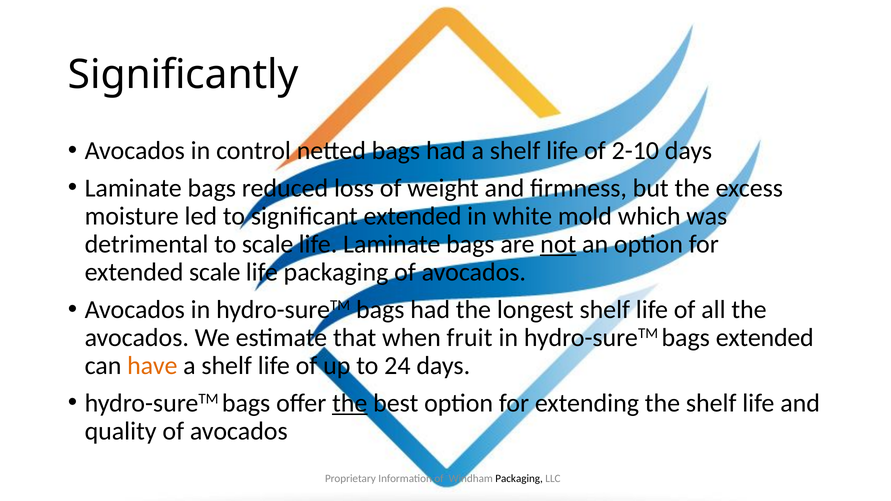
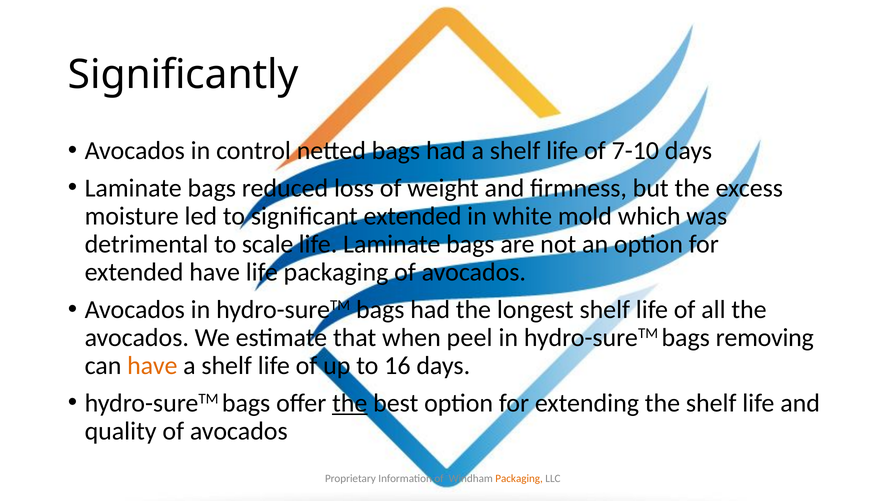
2-10: 2-10 -> 7-10 (635, 151)
not underline: present -> none (558, 244)
extended scale: scale -> have (215, 272)
fruit: fruit -> peel (470, 338)
bags extended: extended -> removing (765, 338)
24: 24 -> 16 (397, 366)
Packaging colour: black -> orange (519, 479)
